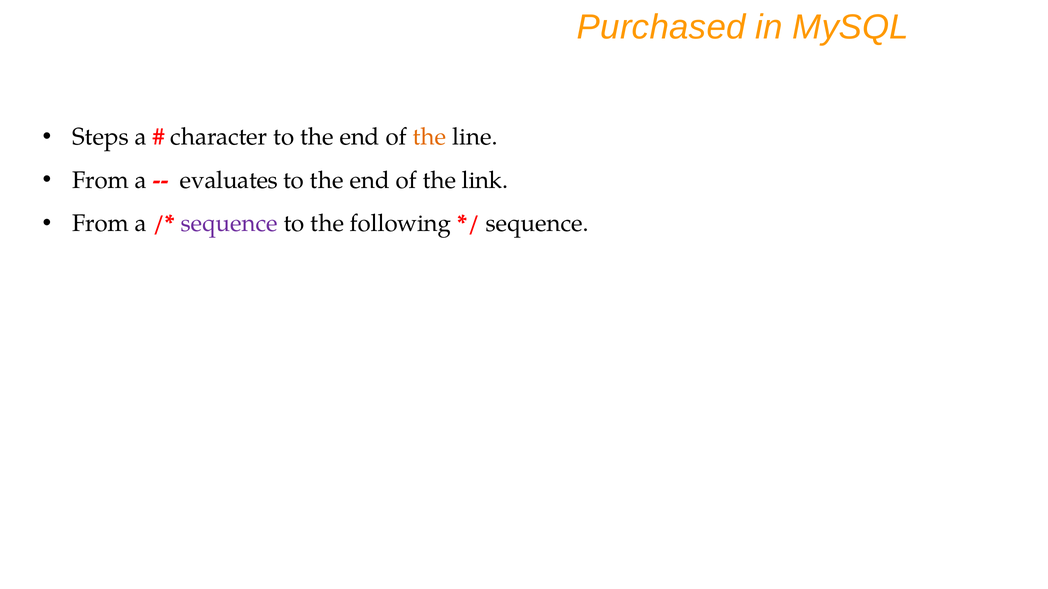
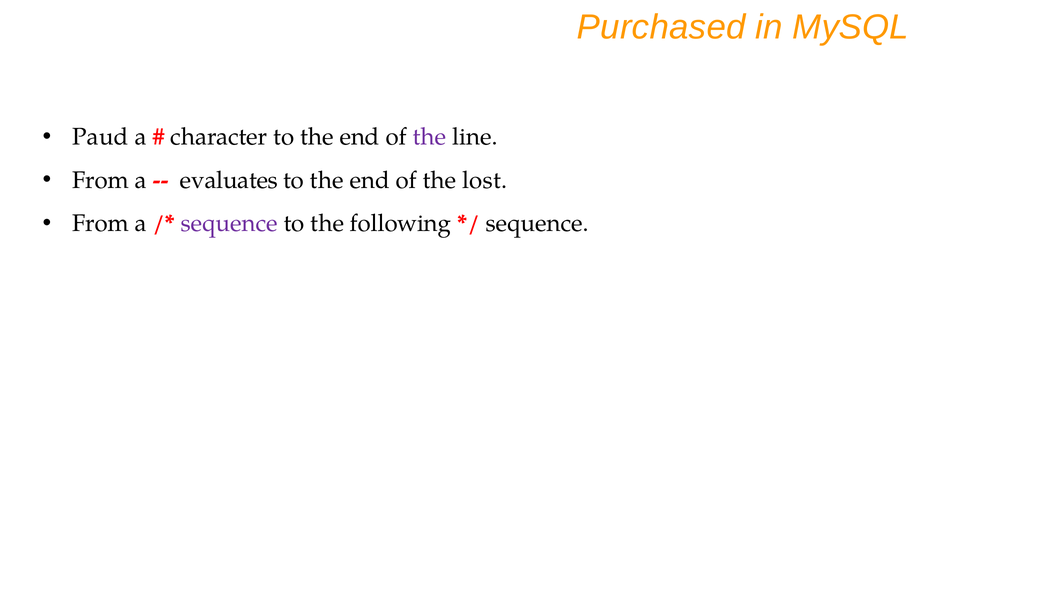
Steps: Steps -> Paud (100, 137)
the colour: orange -> purple (429, 137)
link: link -> lost (485, 180)
